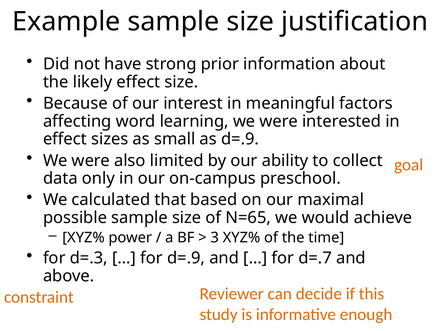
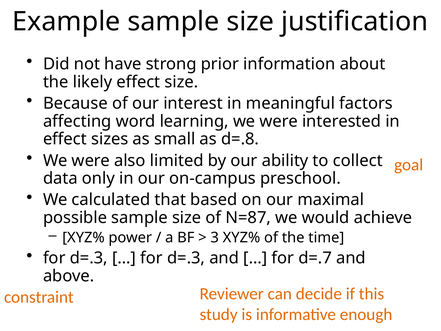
as d=.9: d=.9 -> d=.8 (240, 139)
N=65: N=65 -> N=87 (248, 218)
d=.9: d=.9 -> d=.3 (186, 258)
